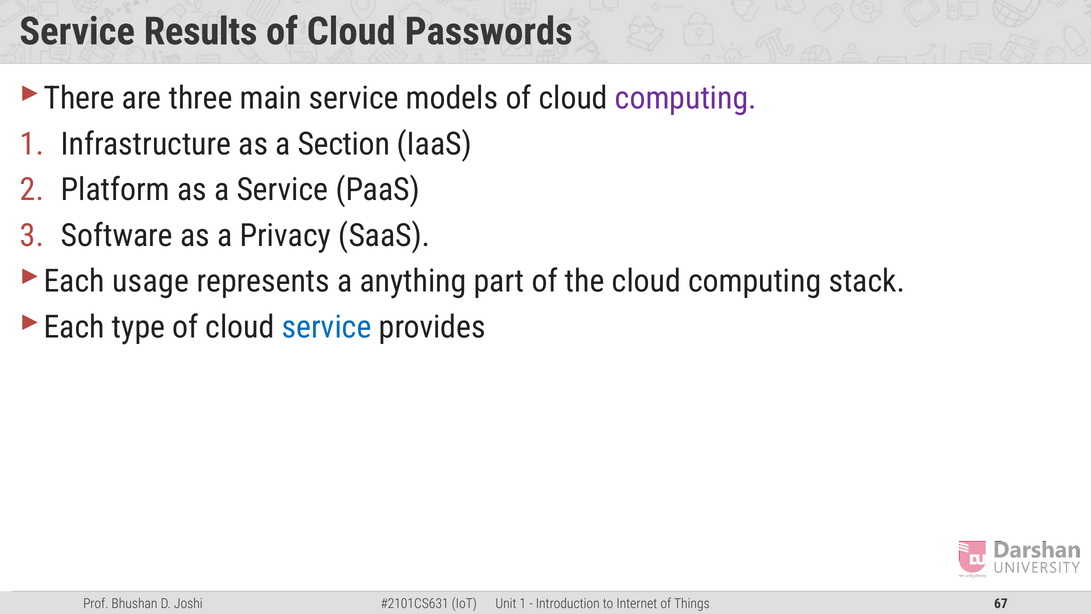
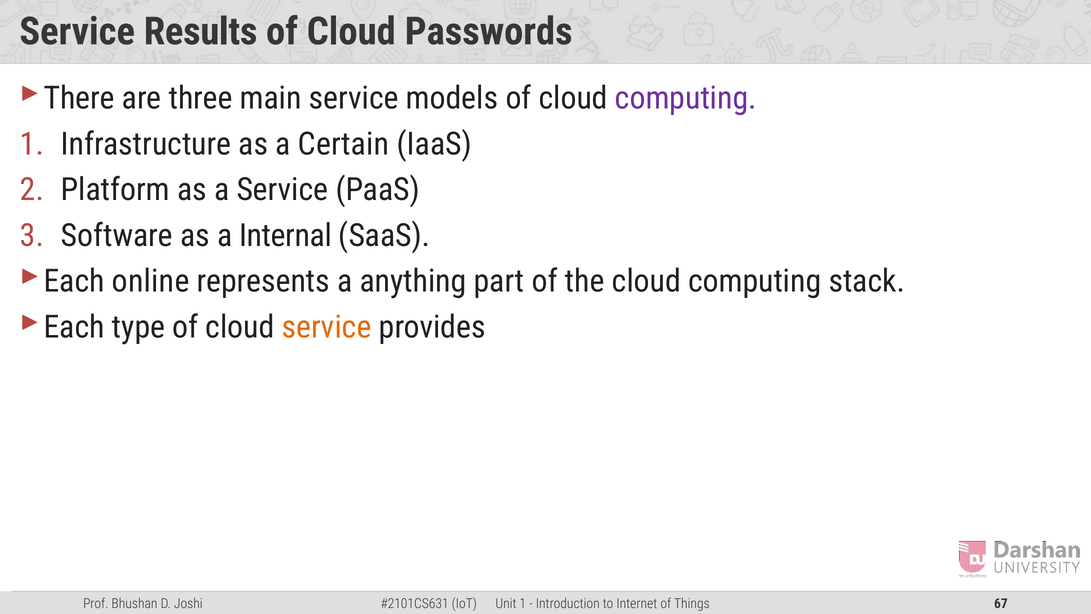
Section: Section -> Certain (344, 144)
Privacy: Privacy -> Internal (286, 236)
usage: usage -> online (151, 281)
service colour: blue -> orange (327, 327)
